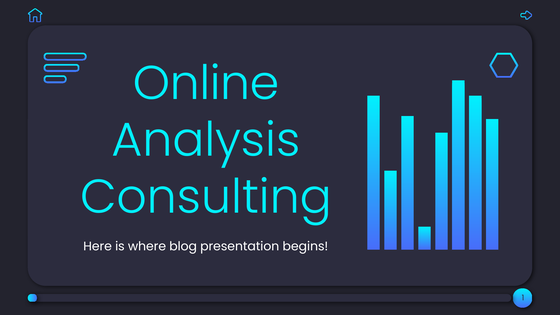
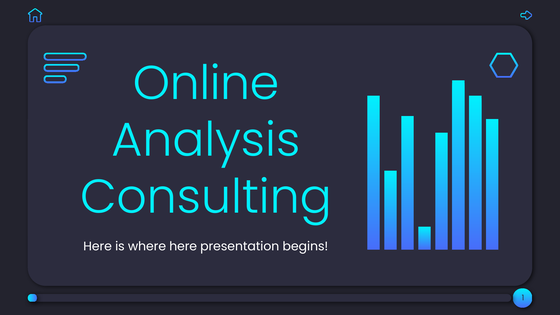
where blog: blog -> here (183, 247)
